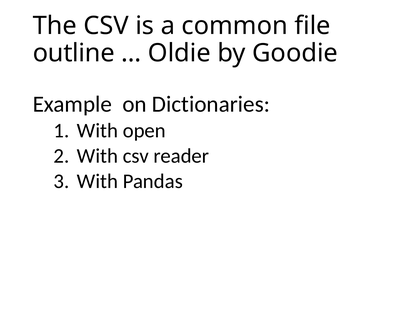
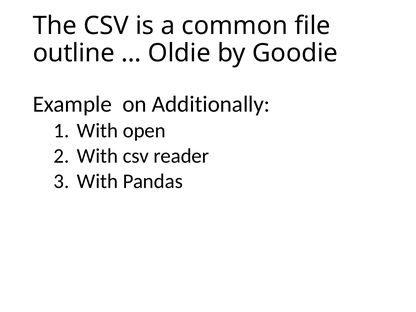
Dictionaries: Dictionaries -> Additionally (211, 104)
